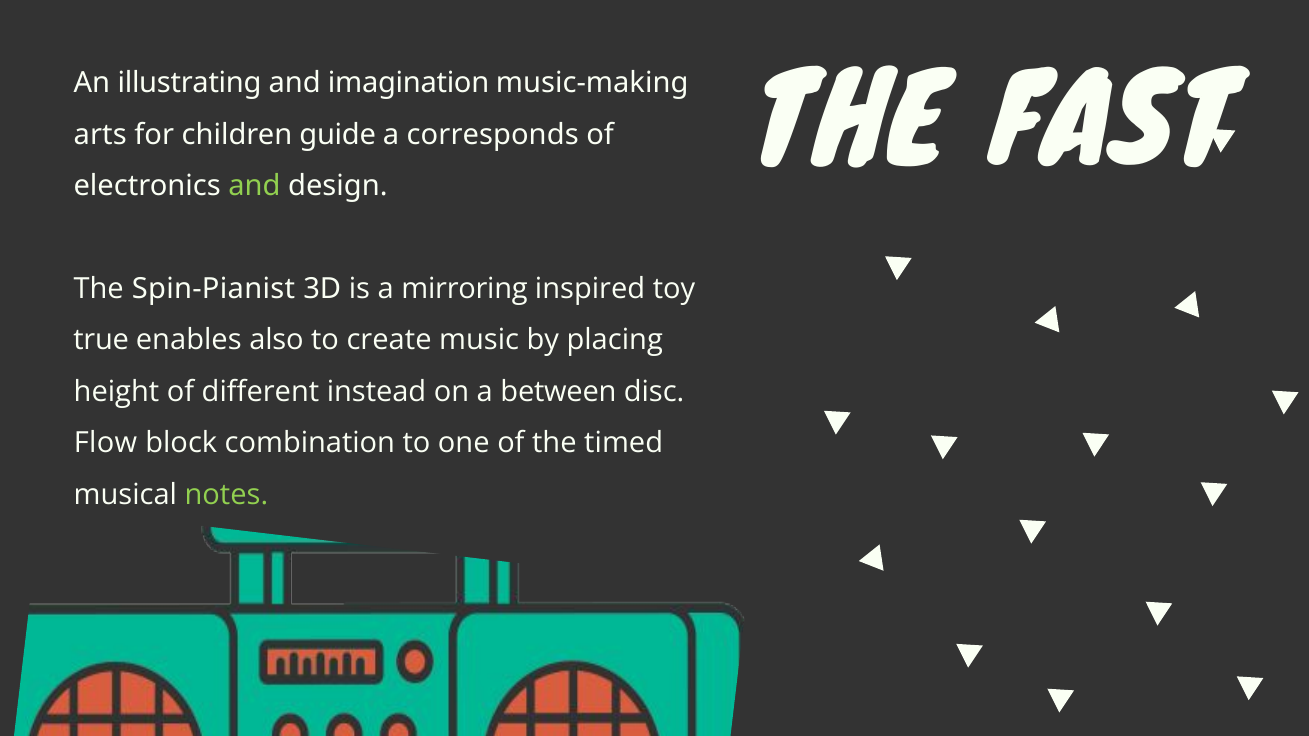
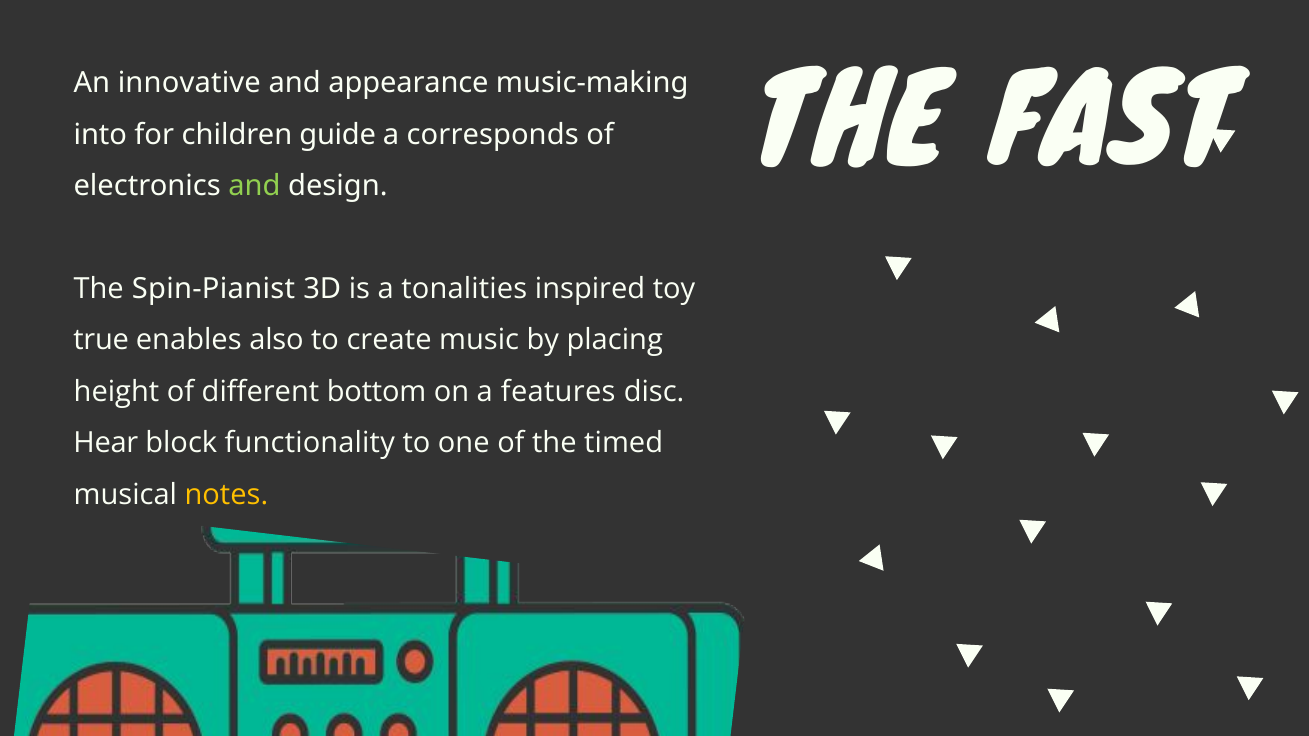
illustrating: illustrating -> innovative (189, 83)
imagination: imagination -> appearance (409, 83)
arts: arts -> into (100, 134)
mirroring: mirroring -> tonalities (464, 289)
instead: instead -> bottom (377, 392)
between: between -> features (558, 392)
Flow: Flow -> Hear (106, 443)
combination: combination -> functionality (310, 443)
notes colour: light green -> yellow (226, 495)
